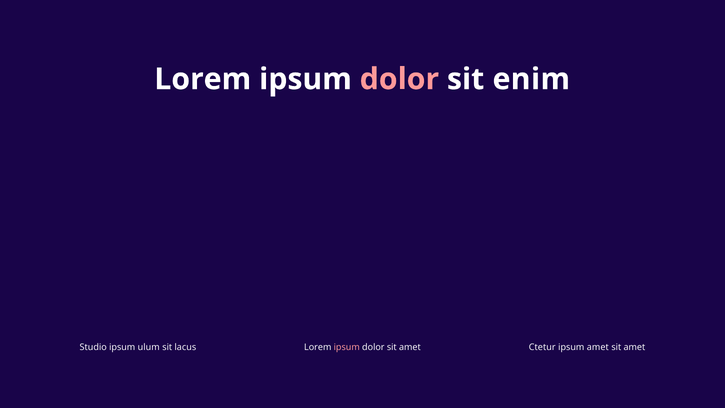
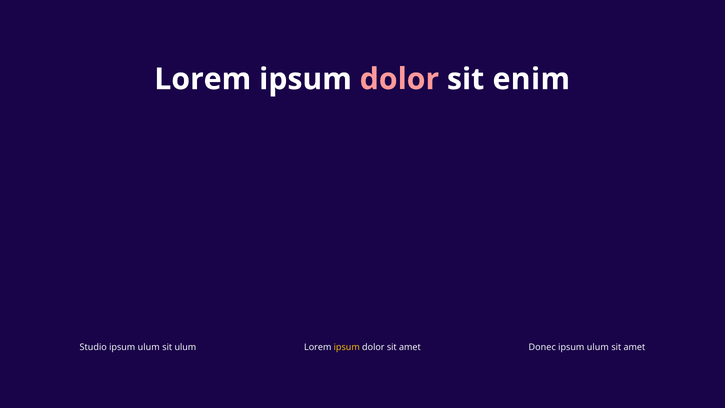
sit lacus: lacus -> ulum (185, 347)
ipsum colour: pink -> yellow (347, 347)
Ctetur: Ctetur -> Donec (542, 347)
amet: amet -> ulum (598, 347)
